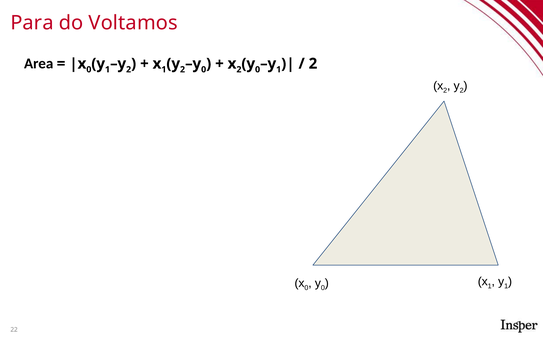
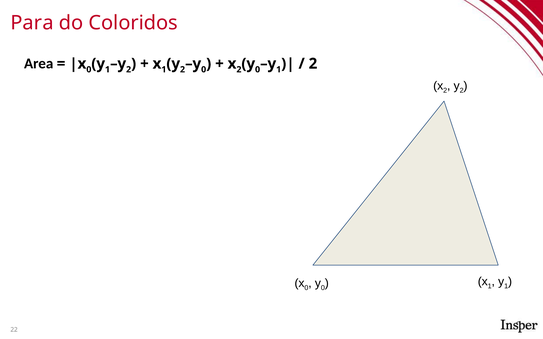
Voltamos: Voltamos -> Coloridos (133, 23)
